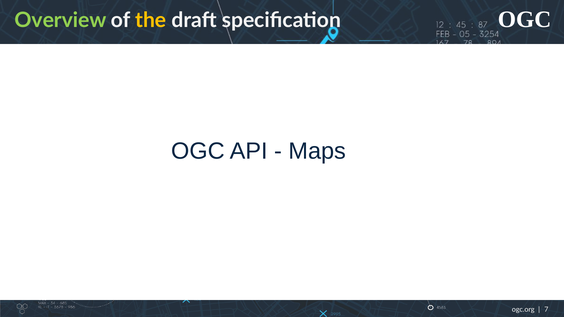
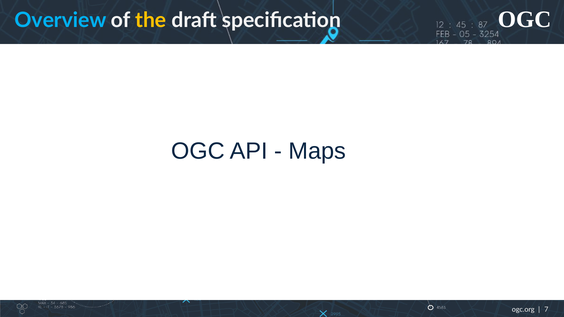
Overview colour: light green -> light blue (60, 20)
